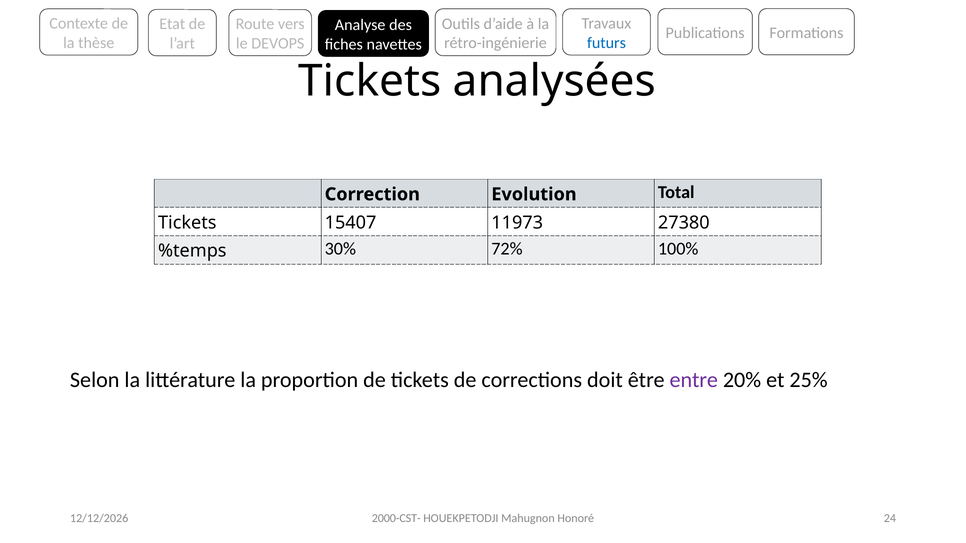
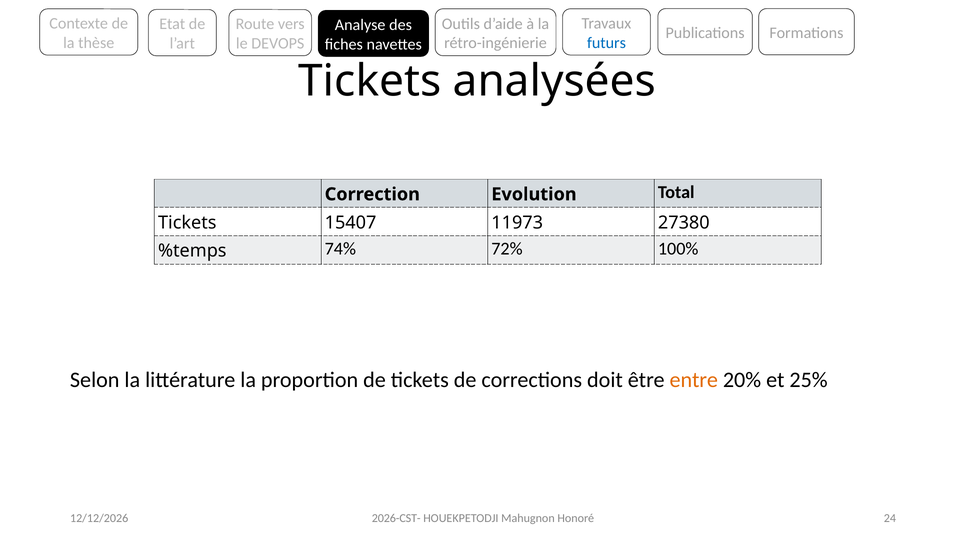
30%: 30% -> 74% (340, 249)
entre colour: purple -> orange (694, 380)
2000-CST-: 2000-CST- -> 2026-CST- (396, 519)
